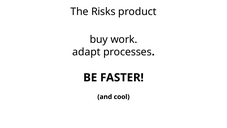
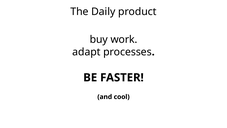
Risks: Risks -> Daily (103, 12)
